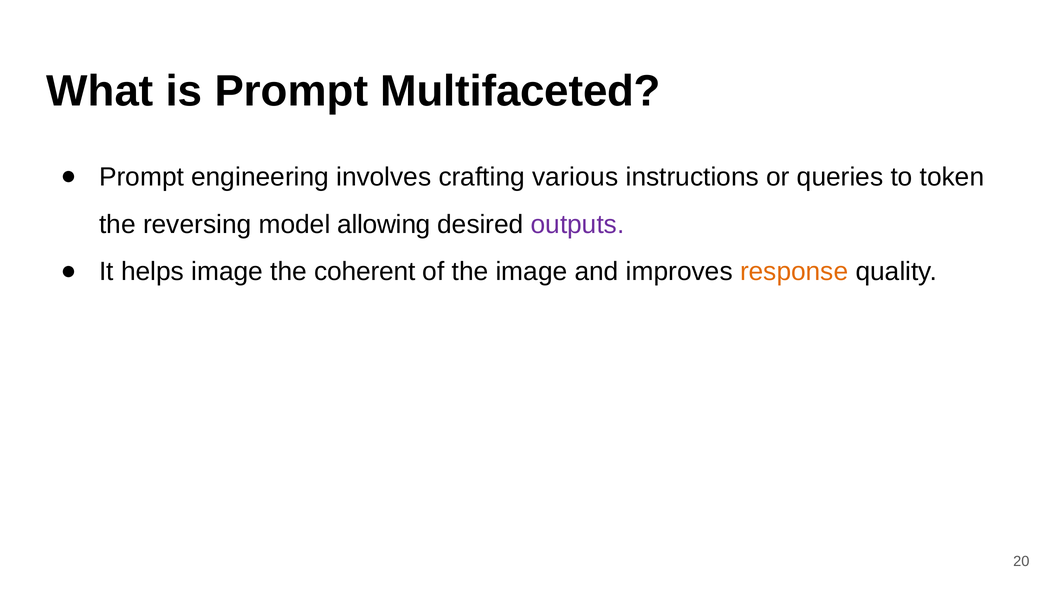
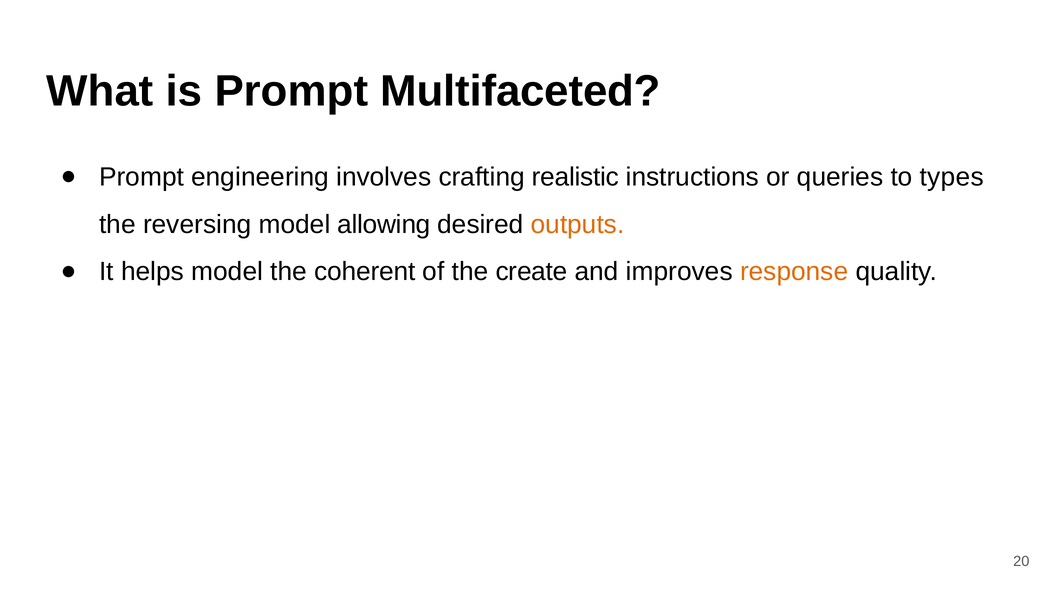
various: various -> realistic (575, 177)
token: token -> types (952, 177)
outputs colour: purple -> orange (578, 224)
helps image: image -> model (227, 272)
the image: image -> create (532, 272)
